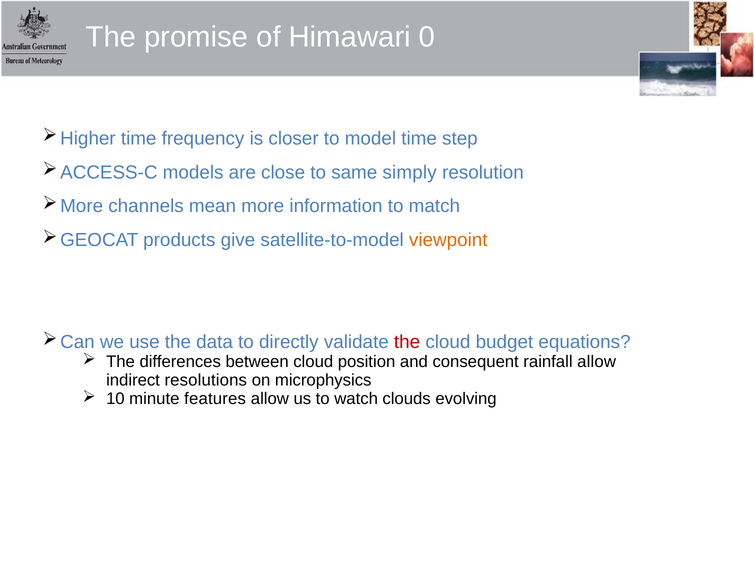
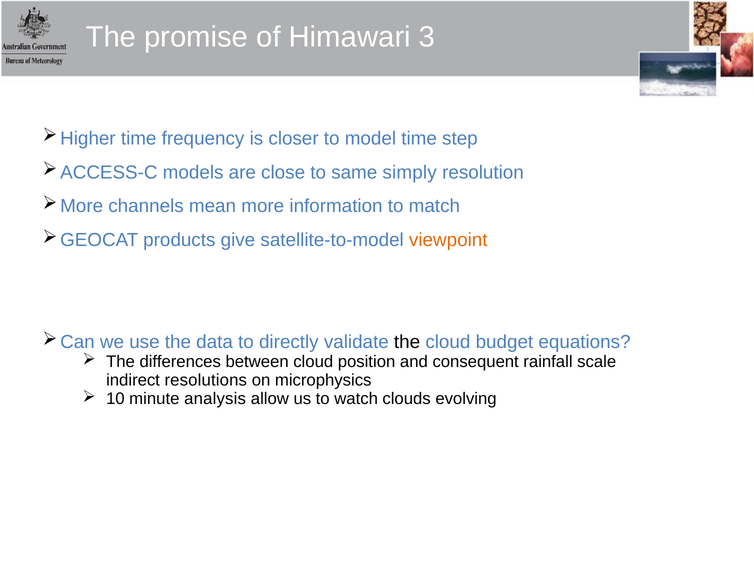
0: 0 -> 3 (427, 37)
the colour: red -> black (407, 342)
rainfall allow: allow -> scale (597, 361)
features: features -> analysis (215, 399)
